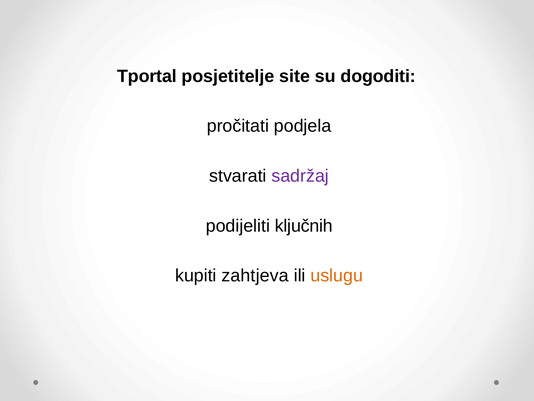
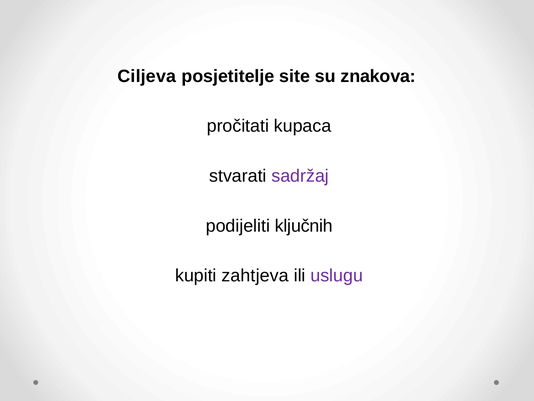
Tportal: Tportal -> Ciljeva (147, 76)
dogoditi: dogoditi -> znakova (378, 76)
podjela: podjela -> kupaca (303, 126)
uslugu colour: orange -> purple (337, 275)
